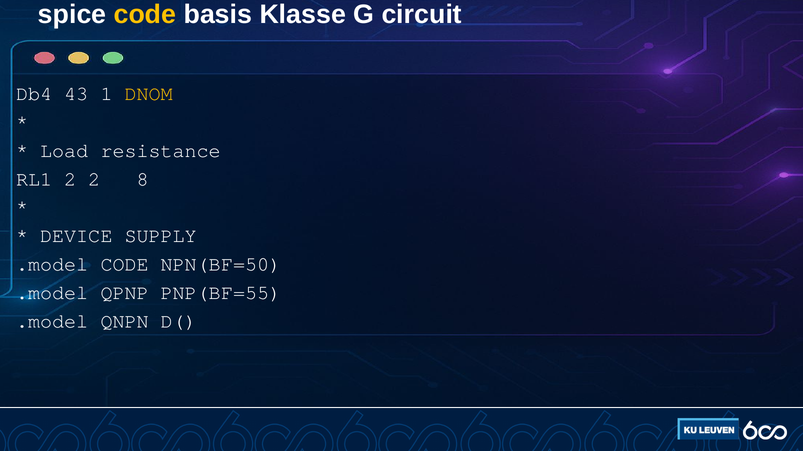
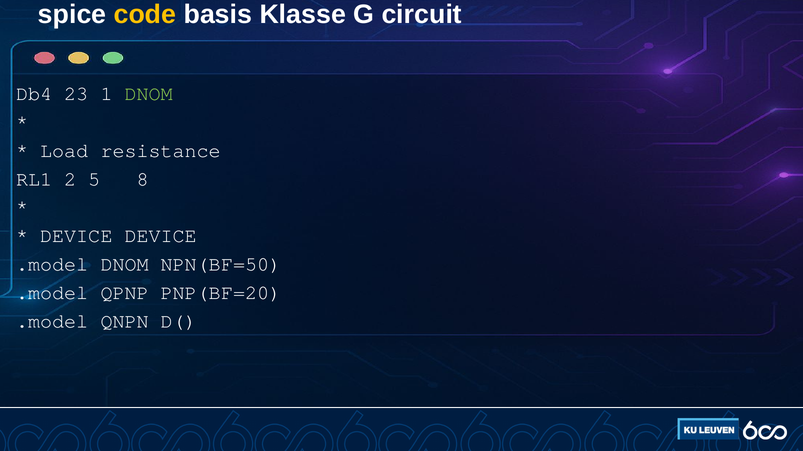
43: 43 -> 23 (76, 94)
DNOM colour: yellow -> light green (149, 94)
2 2: 2 -> 5 (94, 179)
DEVICE SUPPLY: SUPPLY -> DEVICE (161, 236)
.model CODE: CODE -> DNOM (125, 265)
PNP(BF=55: PNP(BF=55 -> PNP(BF=20 (221, 293)
